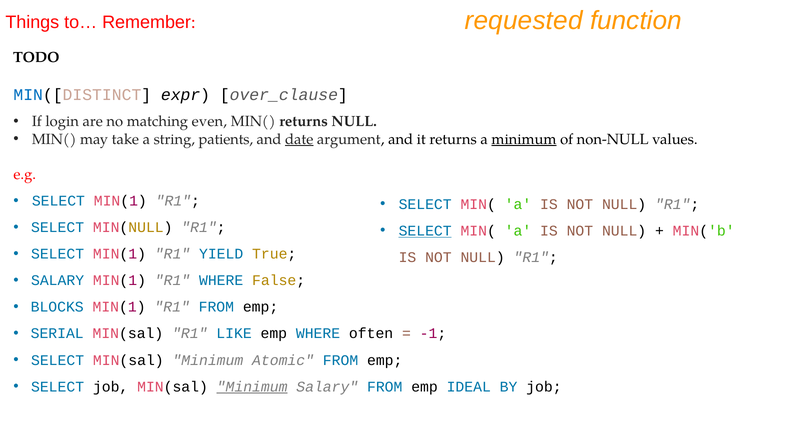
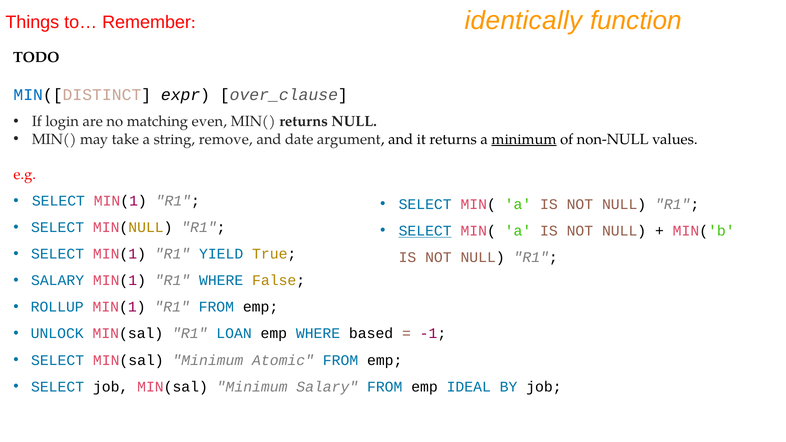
requested: requested -> identically (524, 20)
patients: patients -> remove (226, 139)
date underline: present -> none (299, 139)
BLOCKS: BLOCKS -> ROLLUP (57, 307)
SERIAL: SERIAL -> UNLOCK (57, 334)
LIKE: LIKE -> LOAN (234, 334)
often: often -> based (371, 334)
Minimum underline: present -> none (252, 387)
